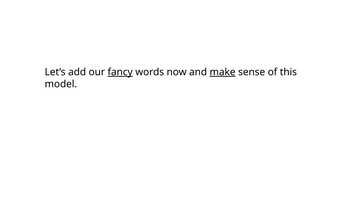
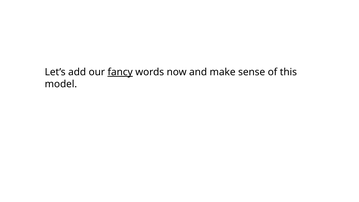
make underline: present -> none (223, 72)
